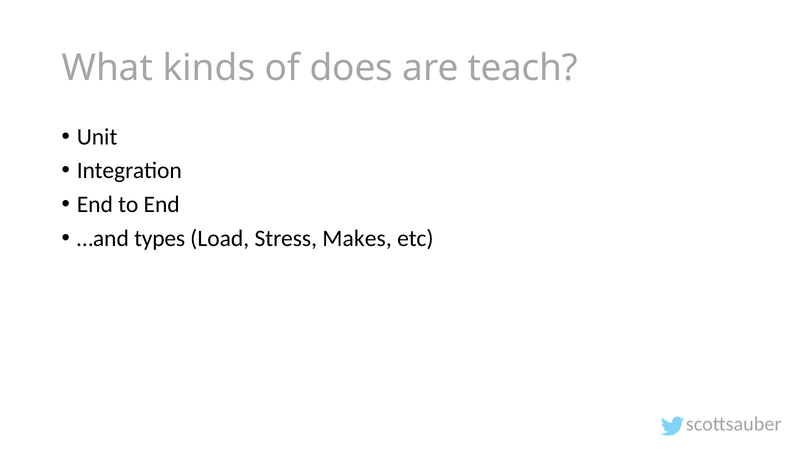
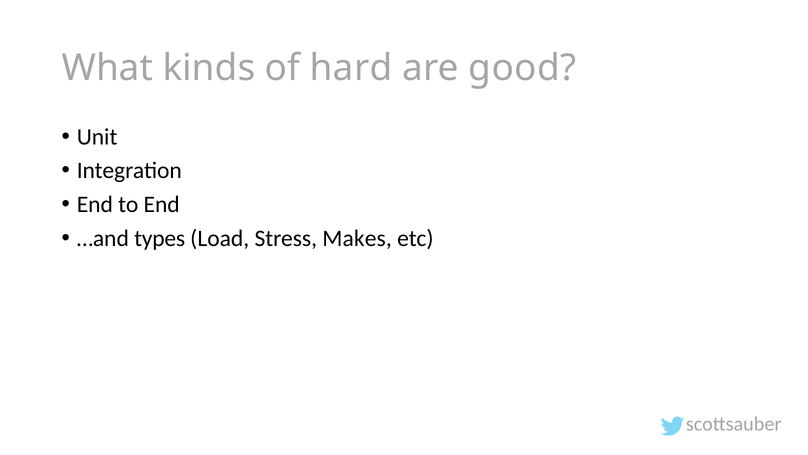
does: does -> hard (351, 68)
teach: teach -> good (522, 68)
